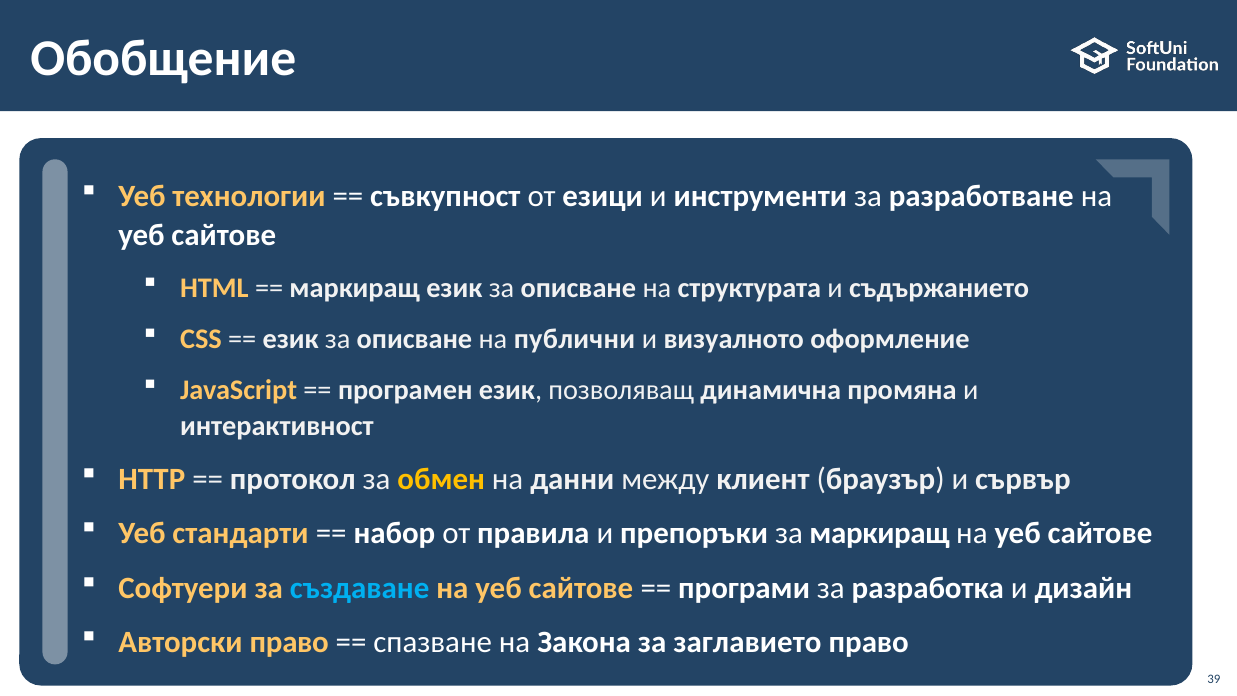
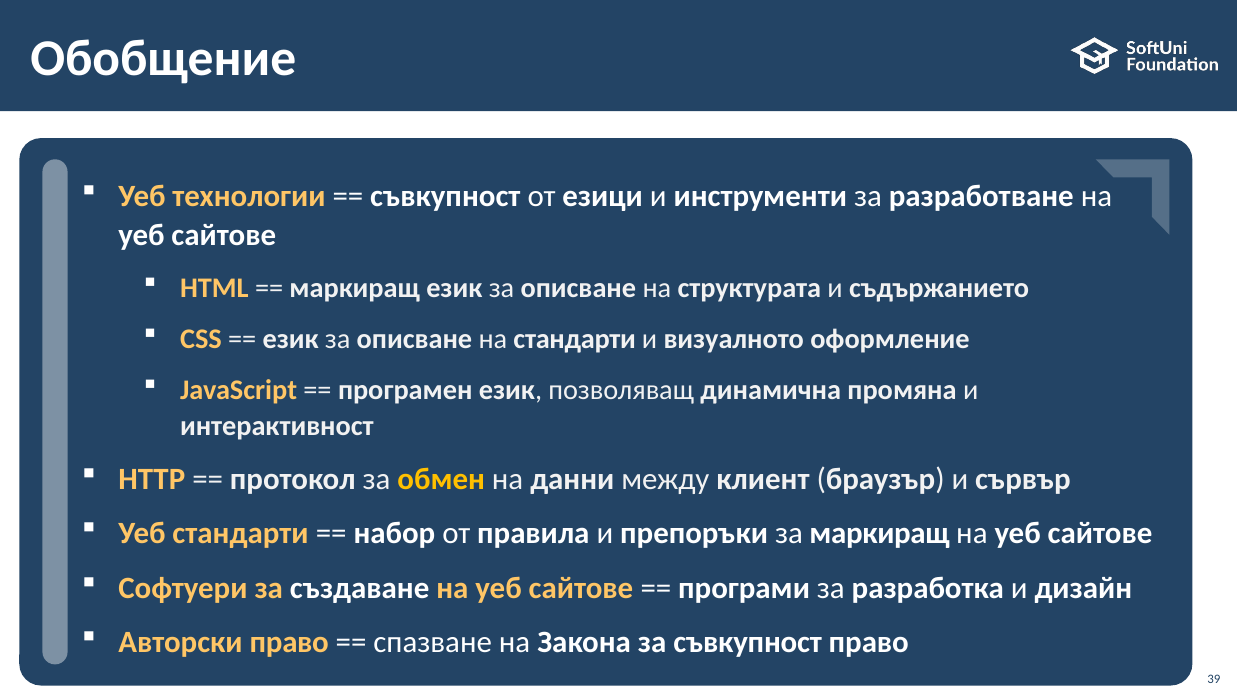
на публични: публични -> стандарти (575, 339)
създаване colour: light blue -> white (360, 588)
за заглавието: заглавието -> съвкупност (748, 642)
